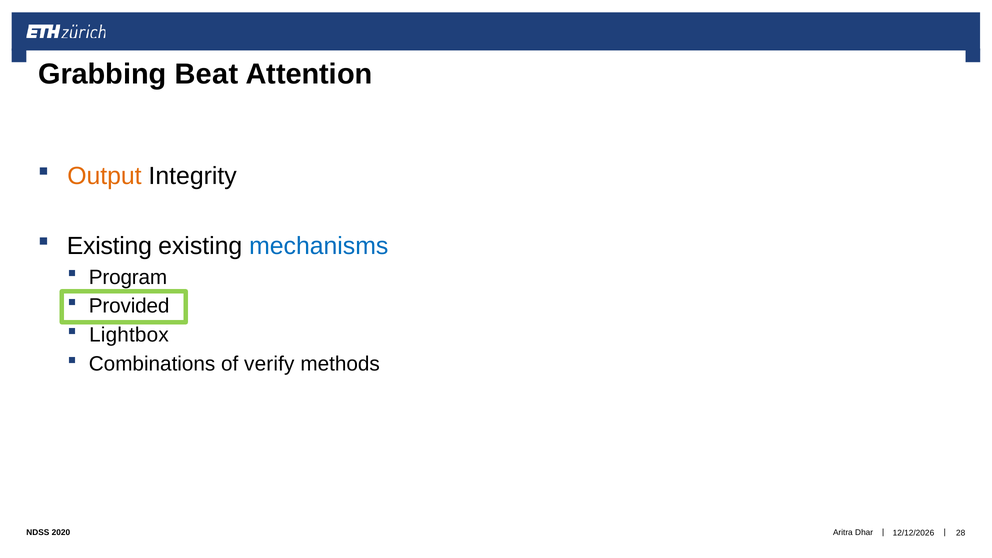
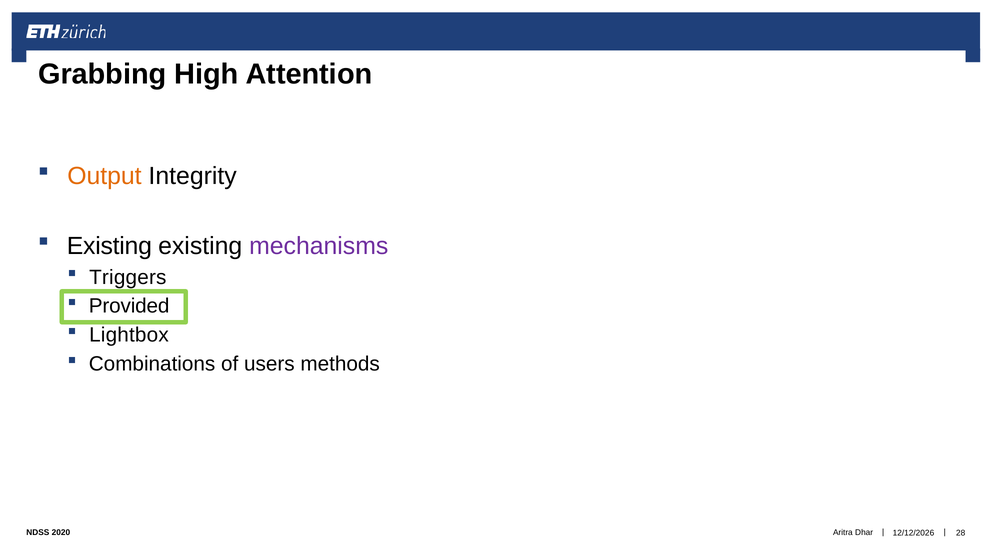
Beat: Beat -> High (207, 74)
mechanisms colour: blue -> purple (319, 246)
Program: Program -> Triggers (128, 277)
verify: verify -> users (269, 364)
